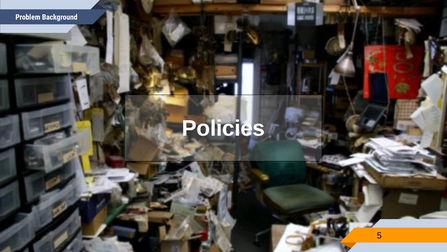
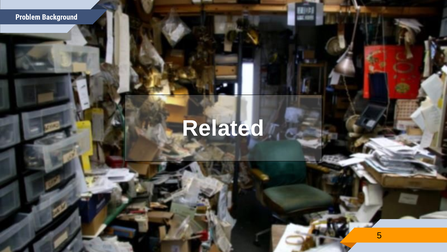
Policies: Policies -> Related (223, 128)
